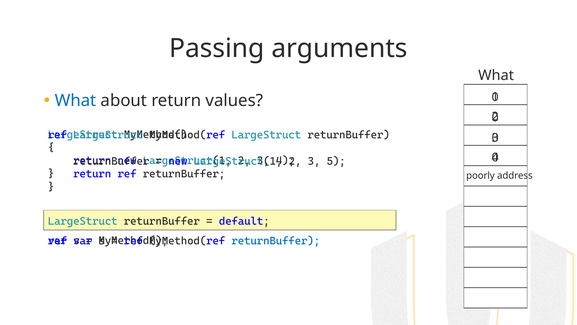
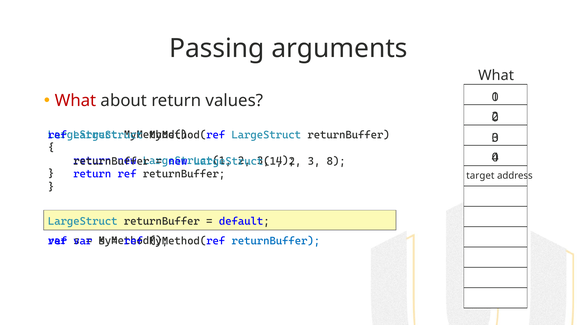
What colour: blue -> red (76, 100)
5: 5 -> 8 (336, 161)
poorly: poorly -> target (480, 175)
